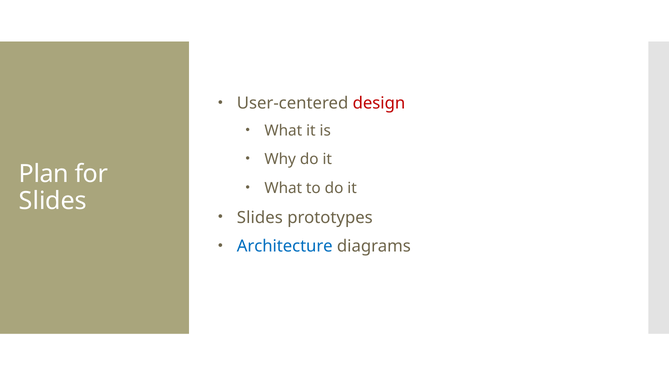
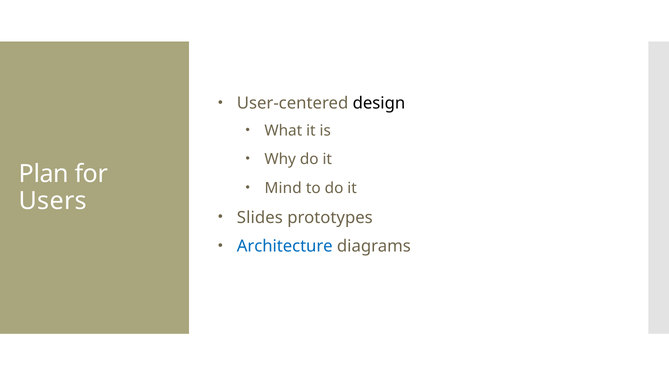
design colour: red -> black (379, 103)
What: What -> Mind (283, 188)
Slides: Slides -> Users (53, 201)
